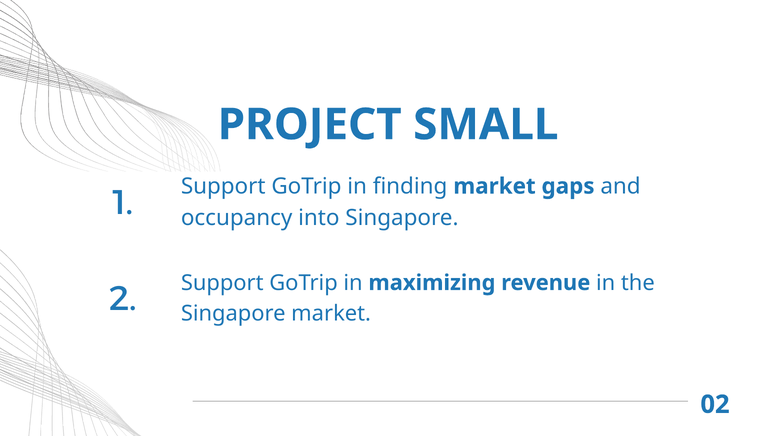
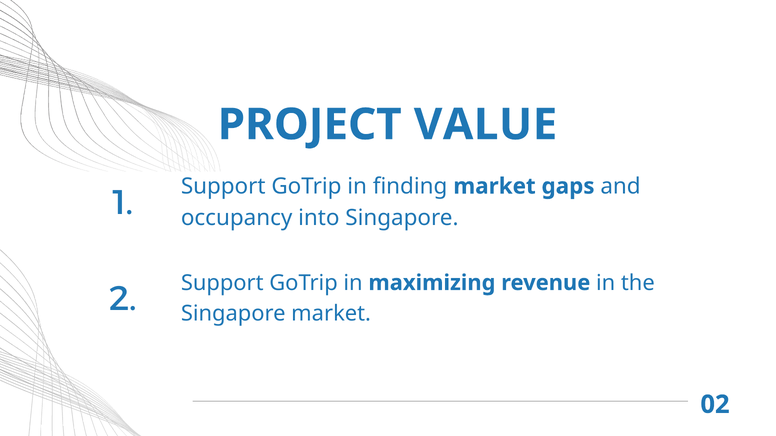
SMALL: SMALL -> VALUE (486, 125)
